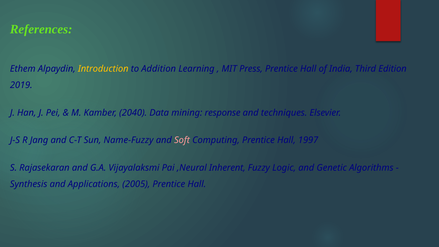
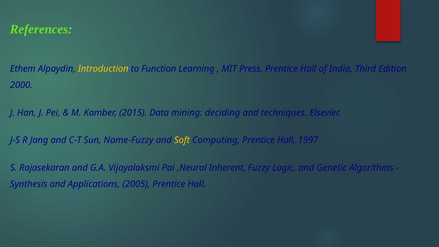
Addition: Addition -> Function (159, 69)
2019: 2019 -> 2000 (21, 85)
2040: 2040 -> 2015 (133, 113)
response: response -> deciding (222, 113)
Soft colour: pink -> yellow (182, 140)
